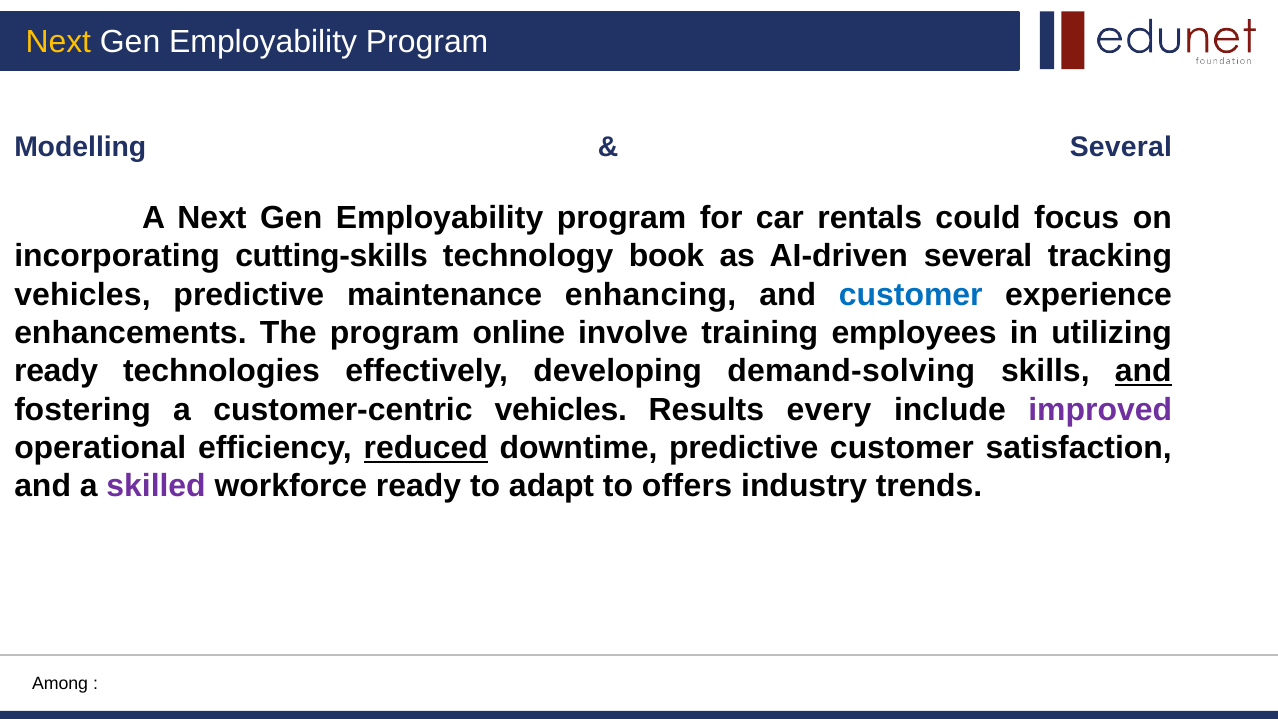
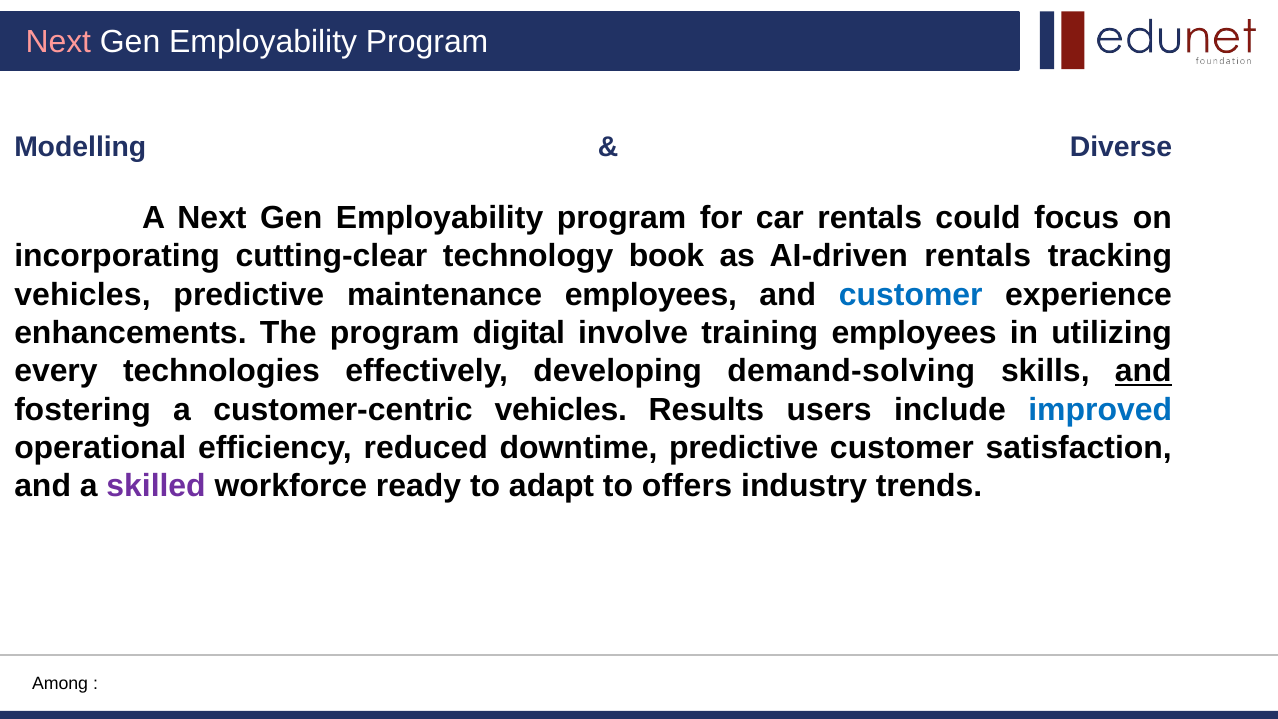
Next colour: yellow -> pink (58, 42)
Several: Several -> Diverse (1121, 147)
cutting-skills: cutting-skills -> cutting-clear (331, 256)
AI-driven several: several -> rentals (978, 256)
maintenance enhancing: enhancing -> employees (651, 295)
online: online -> digital (519, 333)
ready: ready -> every (56, 371)
every: every -> users (829, 410)
improved colour: purple -> blue (1100, 410)
reduced underline: present -> none (426, 448)
